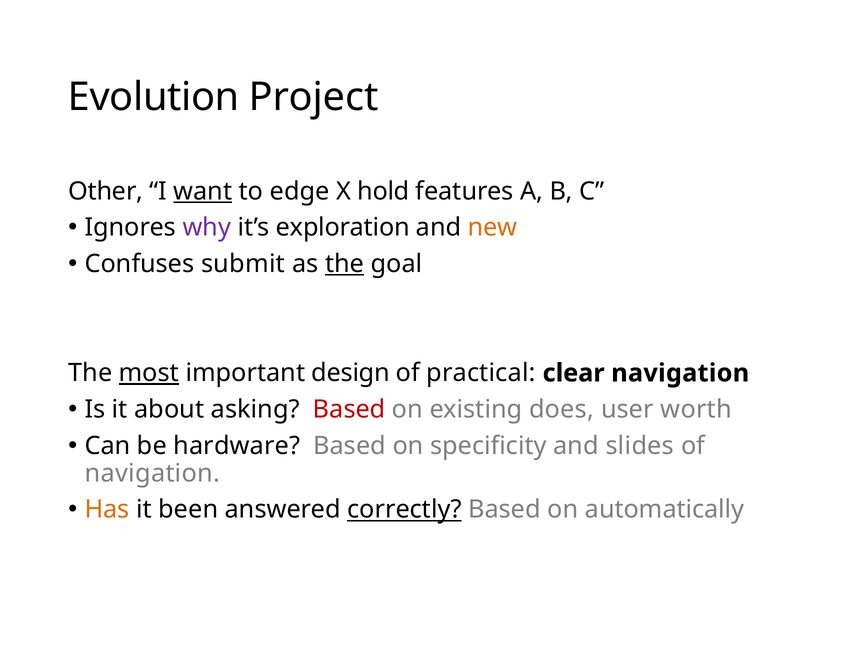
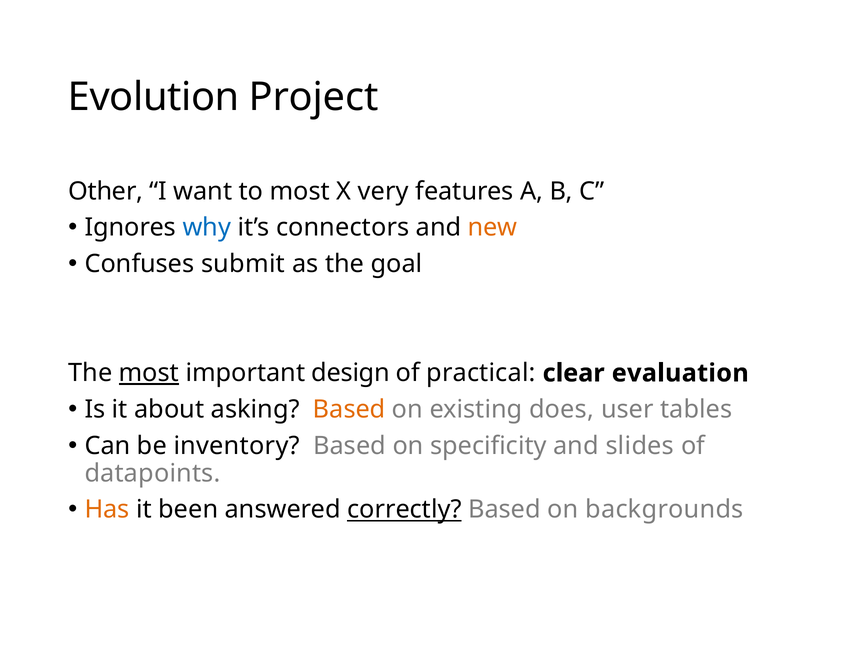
want underline: present -> none (203, 191)
to edge: edge -> most (300, 191)
hold: hold -> very (383, 191)
why colour: purple -> blue (207, 228)
exploration: exploration -> connectors (343, 228)
the underline: present -> none (345, 264)
clear navigation: navigation -> evaluation (680, 373)
Based colour: red -> orange (349, 410)
worth: worth -> tables (696, 410)
hardware: hardware -> inventory (237, 446)
navigation: navigation -> datapoints (153, 473)
automatically: automatically -> backgrounds (664, 510)
